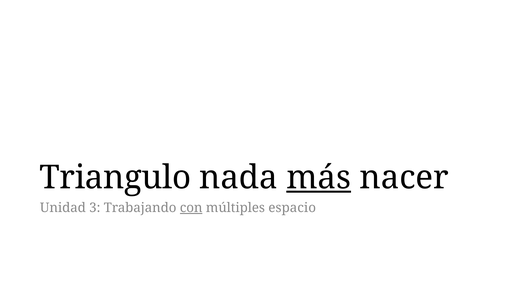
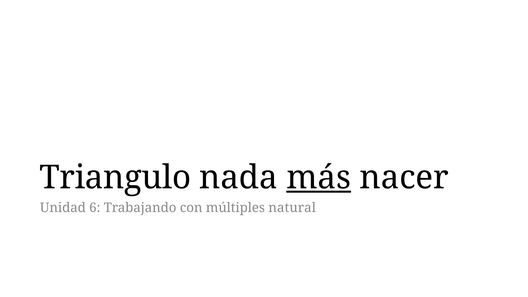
3: 3 -> 6 (95, 208)
con underline: present -> none (191, 208)
espacio: espacio -> natural (292, 208)
